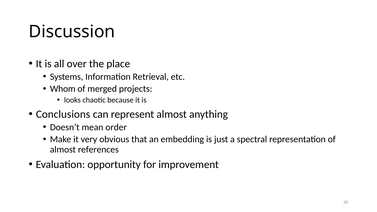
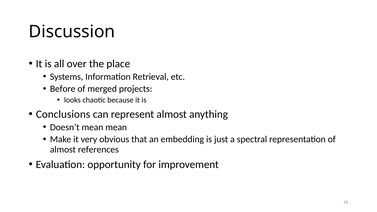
Whom: Whom -> Before (63, 89)
mean order: order -> mean (116, 127)
